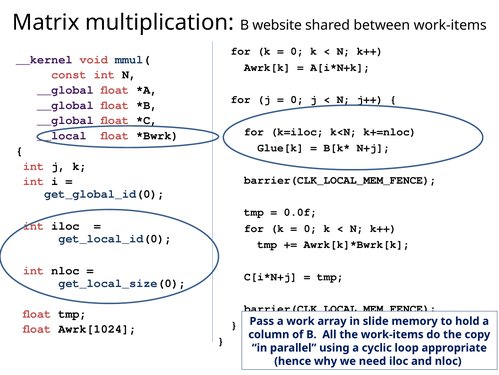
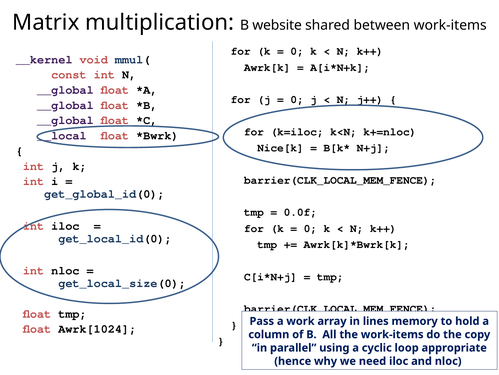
Glue[k: Glue[k -> Nice[k (280, 148)
slide: slide -> lines (376, 321)
